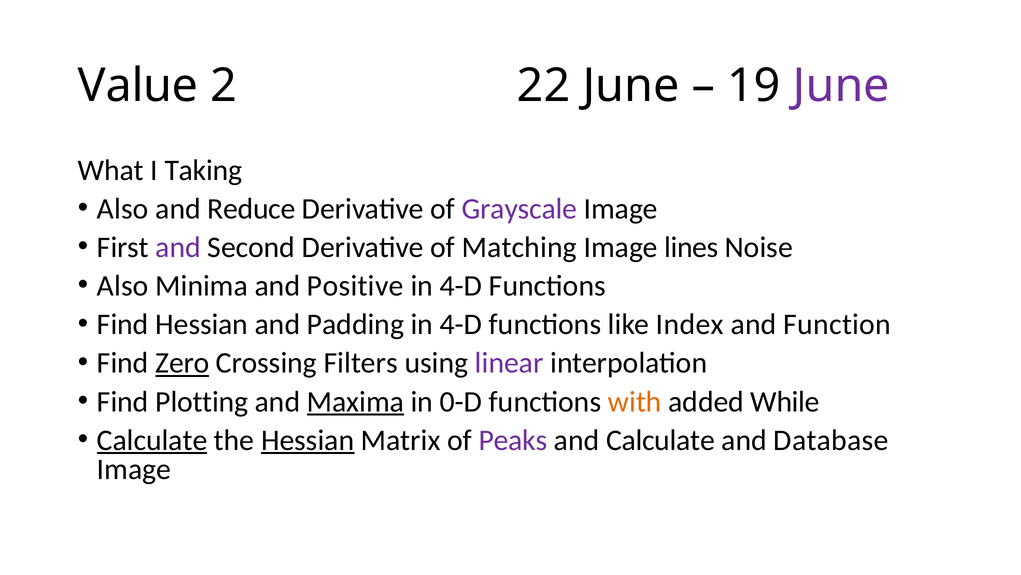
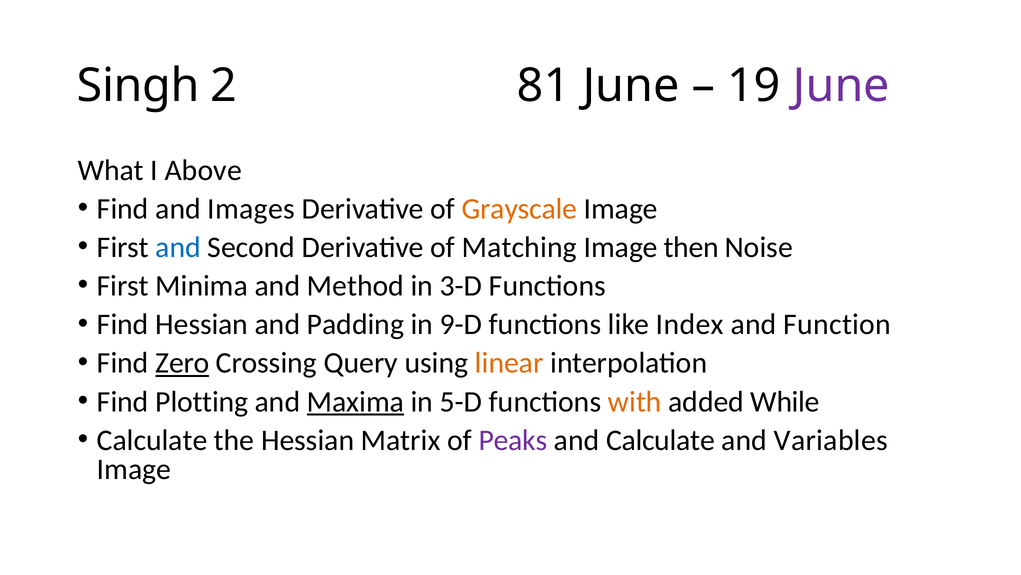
Value: Value -> Singh (138, 86)
22: 22 -> 81 (544, 86)
Taking: Taking -> Above (203, 170)
Also: Also -> Find (123, 209)
Reduce: Reduce -> Images (251, 209)
Grayscale colour: purple -> orange (519, 209)
and colour: purple -> blue (178, 247)
lines: lines -> then (691, 247)
Also: Also -> First (123, 286)
Positive: Positive -> Method (355, 286)
4-D: 4-D -> 3-D (461, 286)
4-D: 4-D -> 9-D (461, 324)
Filters: Filters -> Query (361, 363)
linear colour: purple -> orange (509, 363)
0-D: 0-D -> 5-D (461, 401)
Calculate underline: present -> none (152, 440)
Hessian underline: present -> none (308, 440)
Database: Database -> Variables (831, 440)
